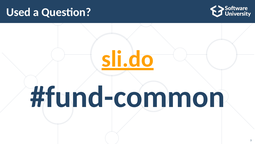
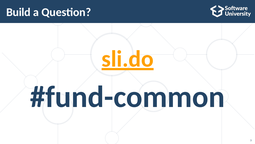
Used: Used -> Build (18, 12)
